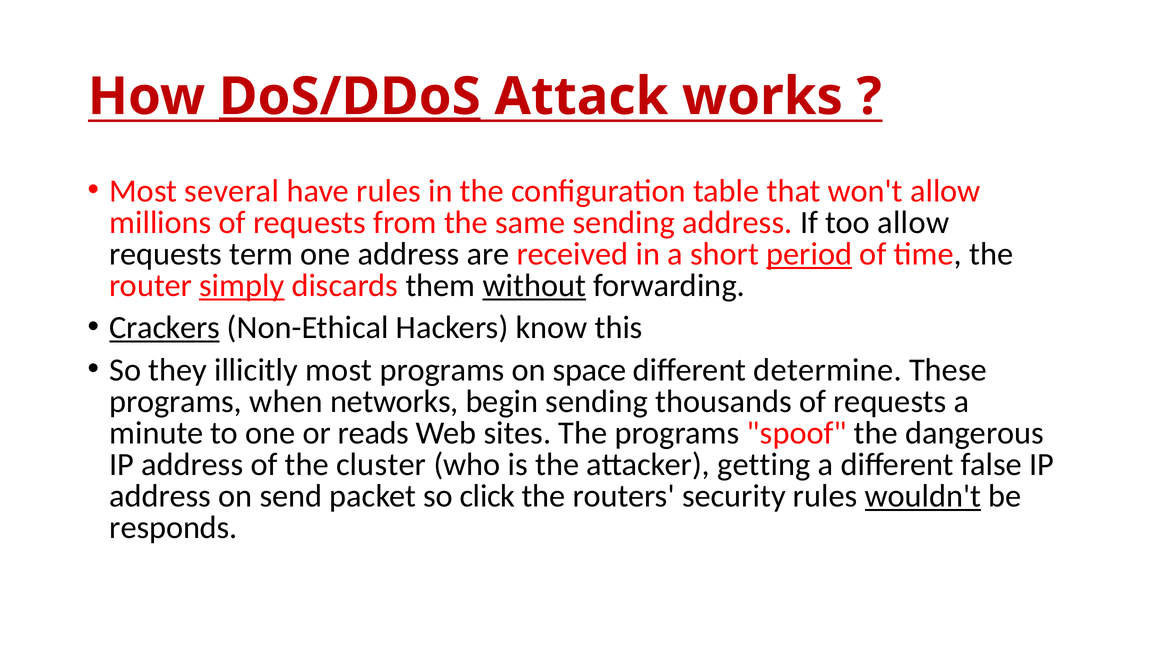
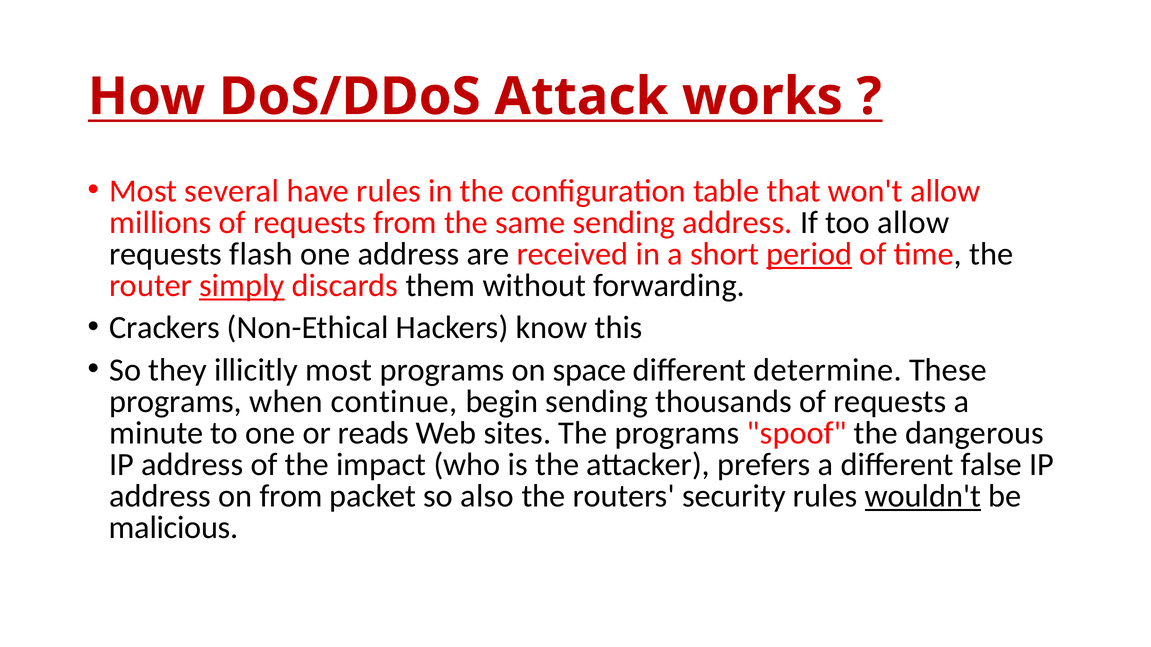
DoS/DDoS underline: present -> none (350, 97)
term: term -> flash (261, 254)
without underline: present -> none (534, 286)
Crackers underline: present -> none (165, 328)
networks: networks -> continue (394, 402)
cluster: cluster -> impact (381, 465)
getting: getting -> prefers (764, 465)
on send: send -> from (291, 496)
click: click -> also (487, 496)
responds: responds -> malicious (174, 528)
